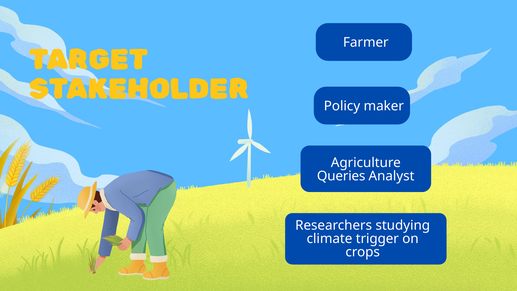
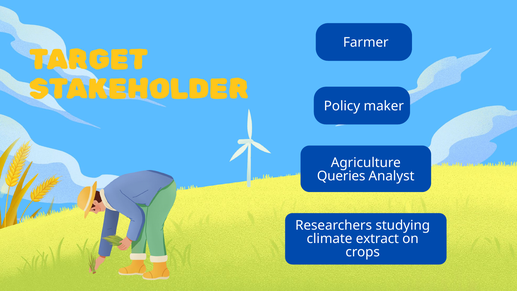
trigger: trigger -> extract (377, 239)
